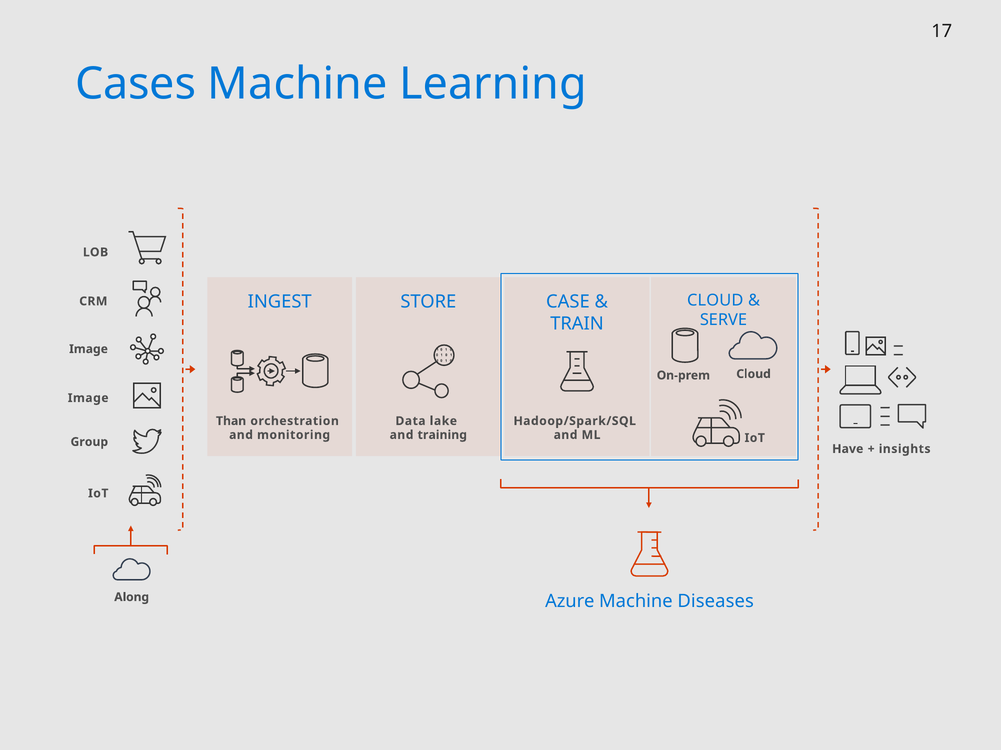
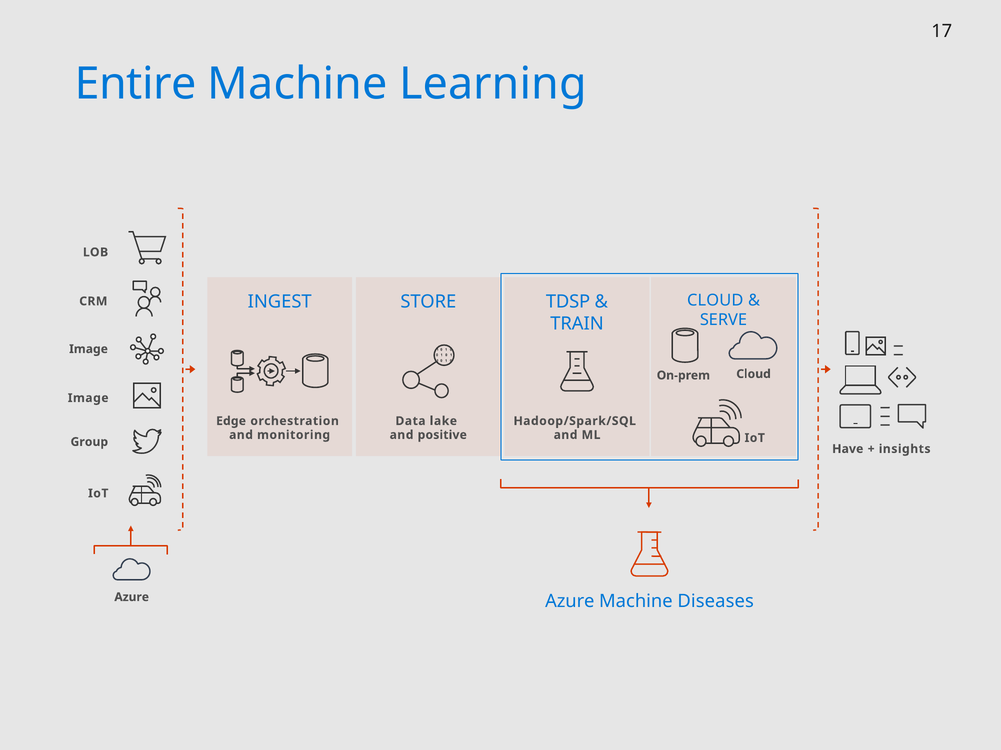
Cases: Cases -> Entire (136, 84)
CASE: CASE -> TDSP (568, 302)
Than: Than -> Edge (231, 421)
training: training -> positive (442, 435)
Along: Along -> Azure (132, 598)
